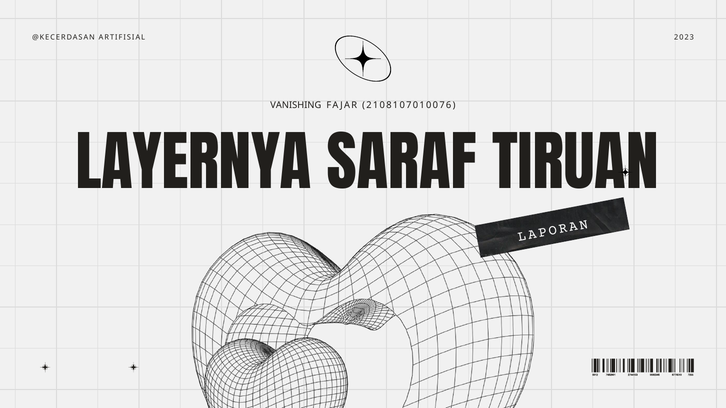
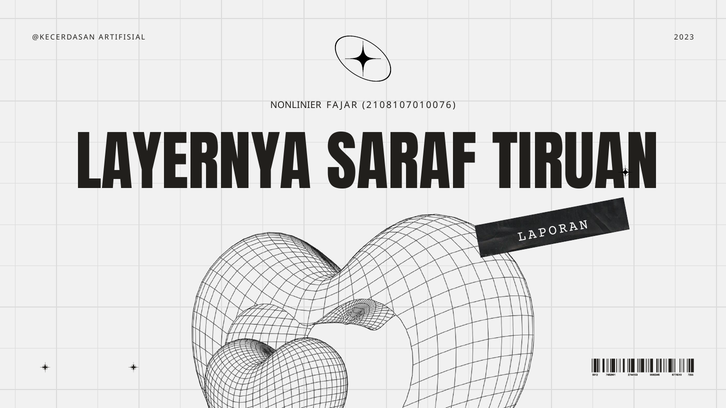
VANISHING: VANISHING -> NONLINIER (296, 105)
